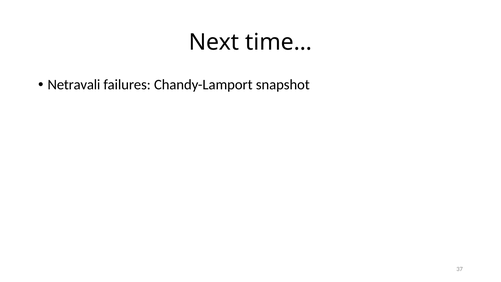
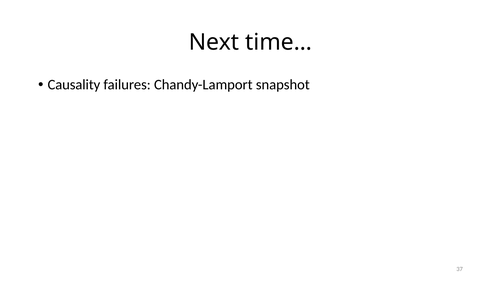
Netravali: Netravali -> Causality (74, 85)
